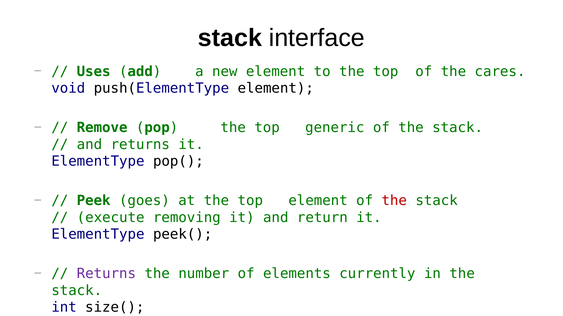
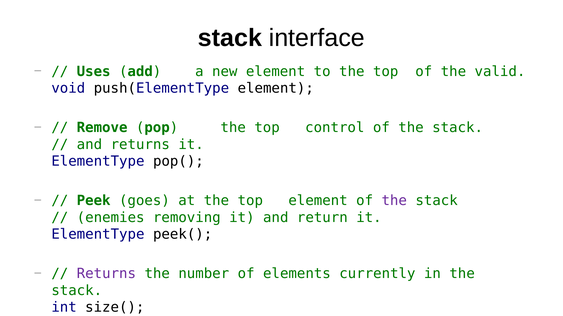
cares: cares -> valid (500, 72)
generic: generic -> control (335, 128)
the colour: red -> purple (394, 201)
execute: execute -> enemies (111, 218)
